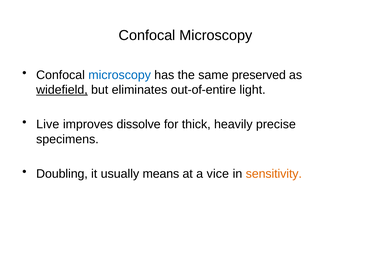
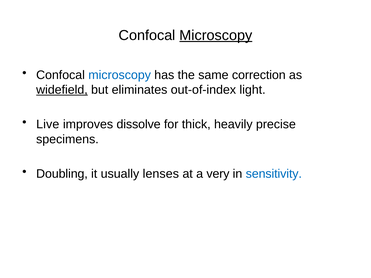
Microscopy underline: none -> present (216, 35)
preserved: preserved -> correction (259, 75)
out-of-entire: out-of-entire -> out-of-index (203, 90)
means: means -> lenses (161, 174)
vice: vice -> very (218, 174)
sensitivity colour: orange -> blue (274, 174)
